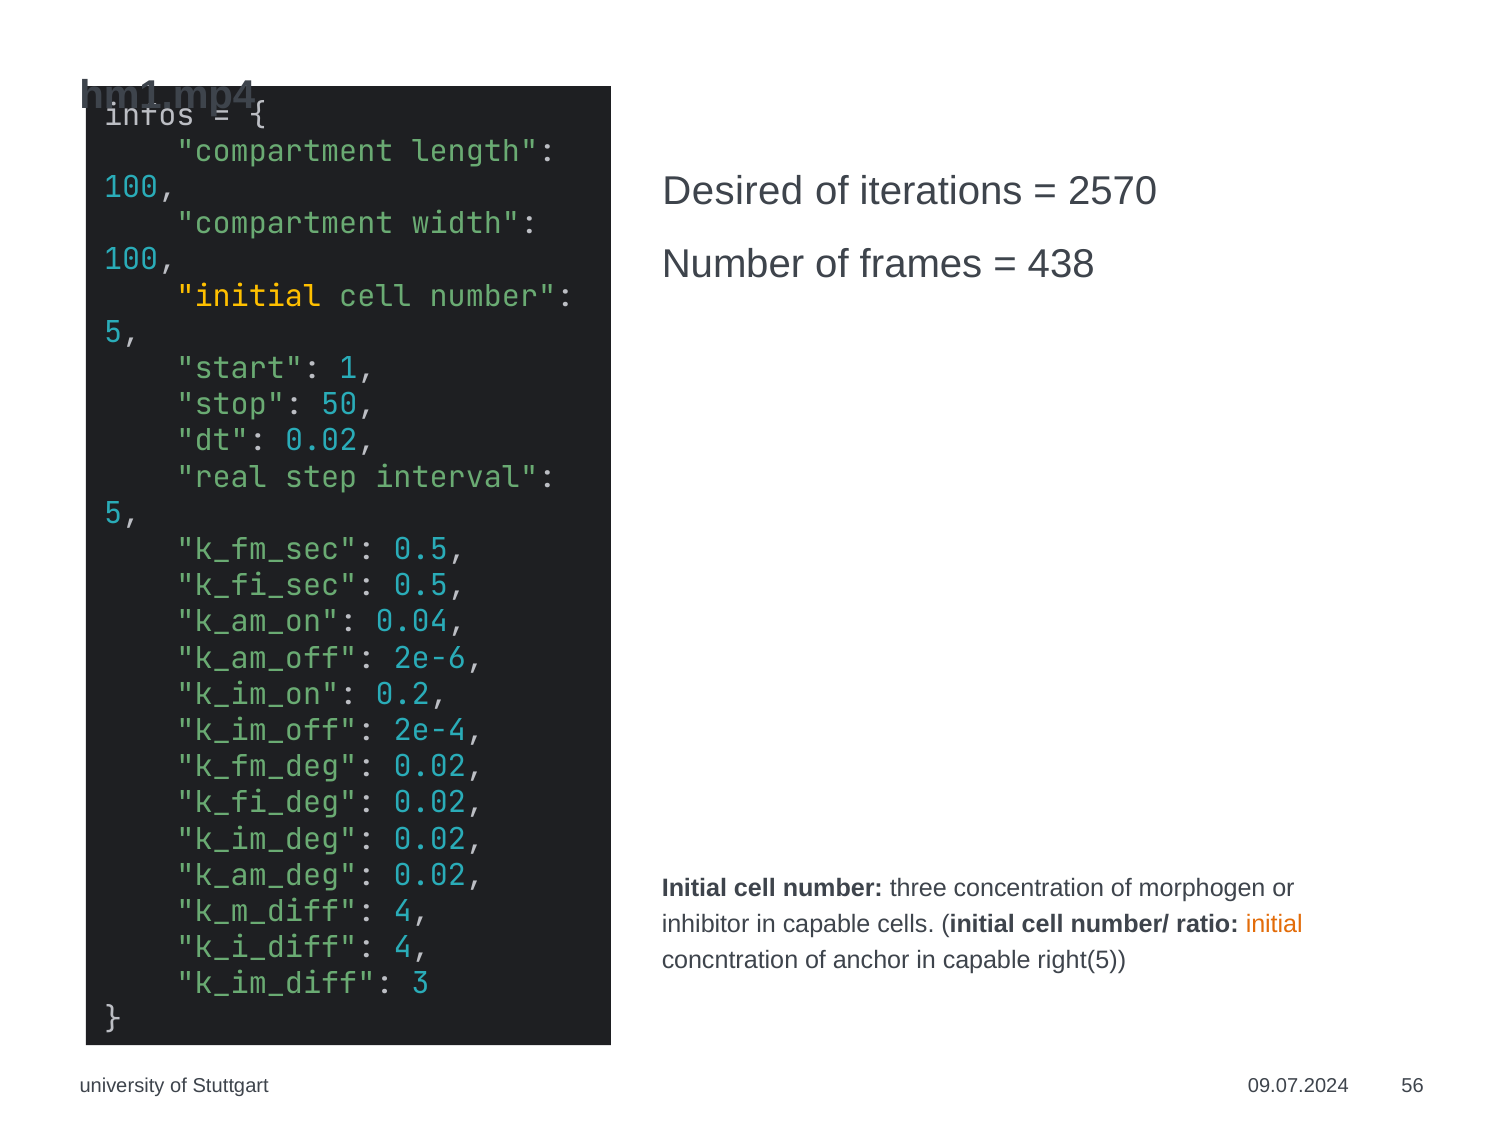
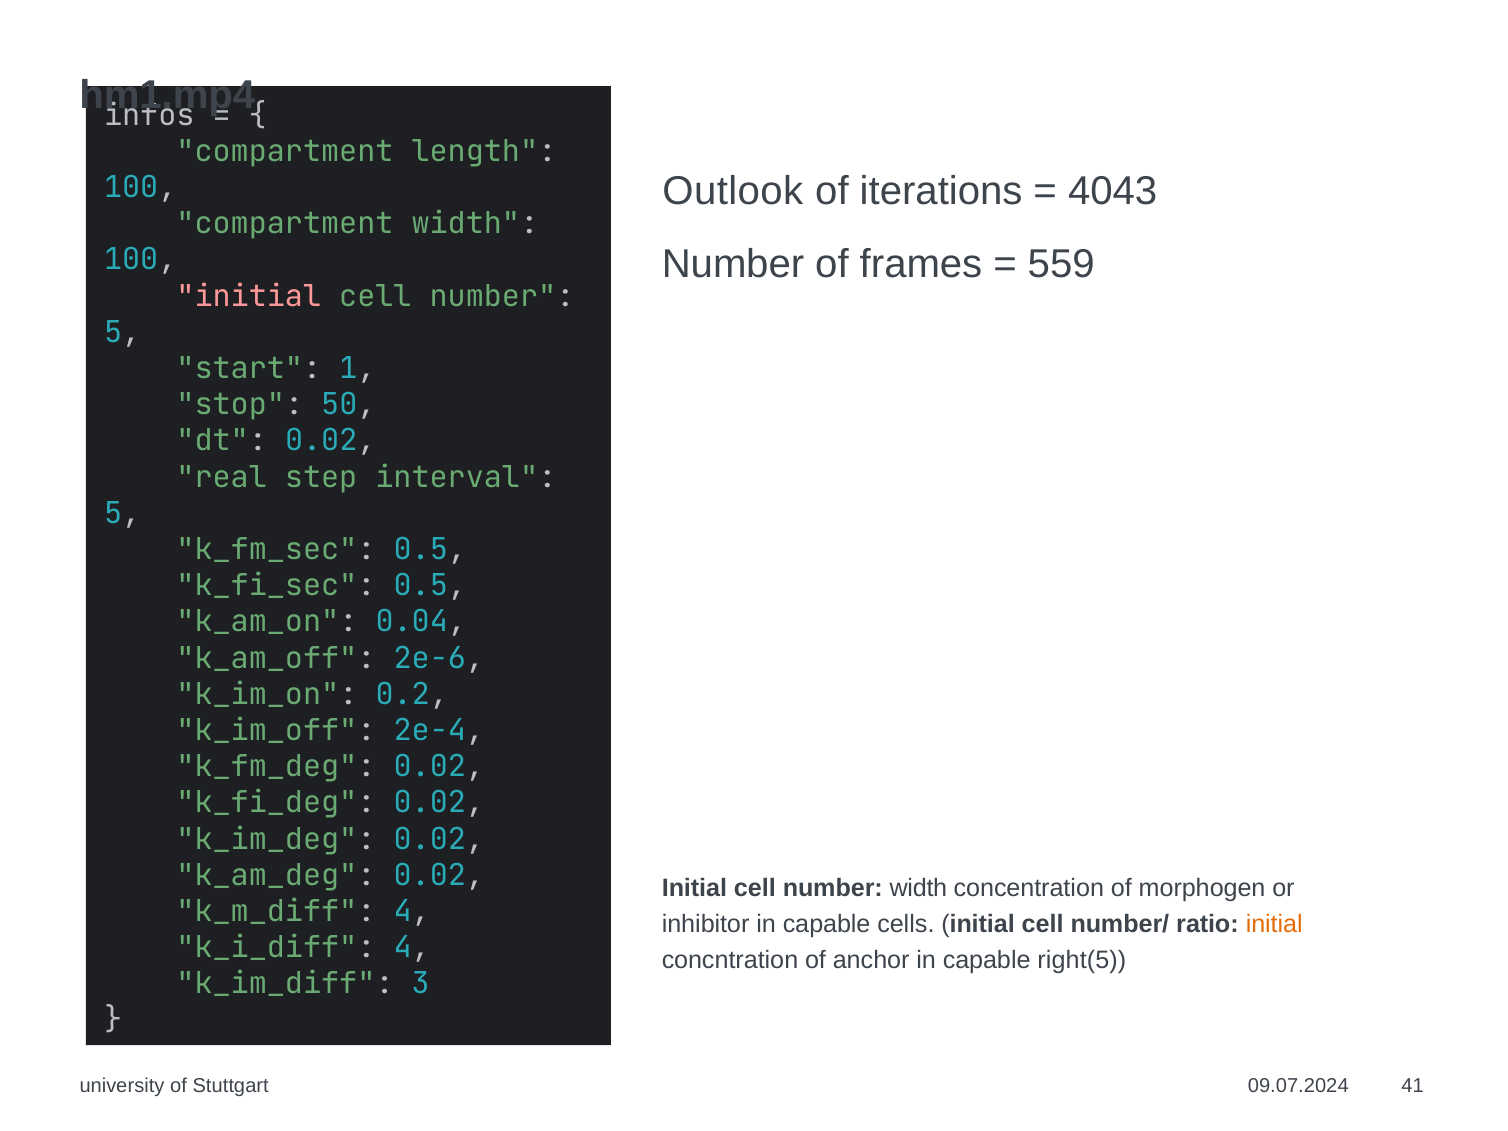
Desired: Desired -> Outlook (733, 191)
2570: 2570 -> 4043 (1113, 191)
438: 438 -> 559 (1061, 264)
initial colour: yellow -> pink (249, 296)
number three: three -> width (918, 888)
56: 56 -> 41 (1413, 1086)
